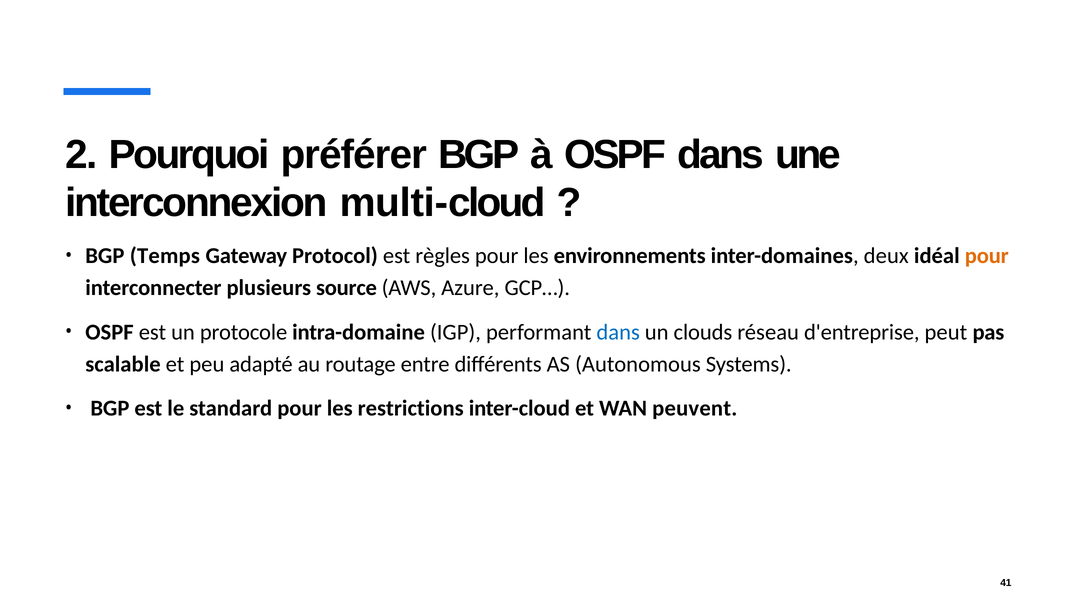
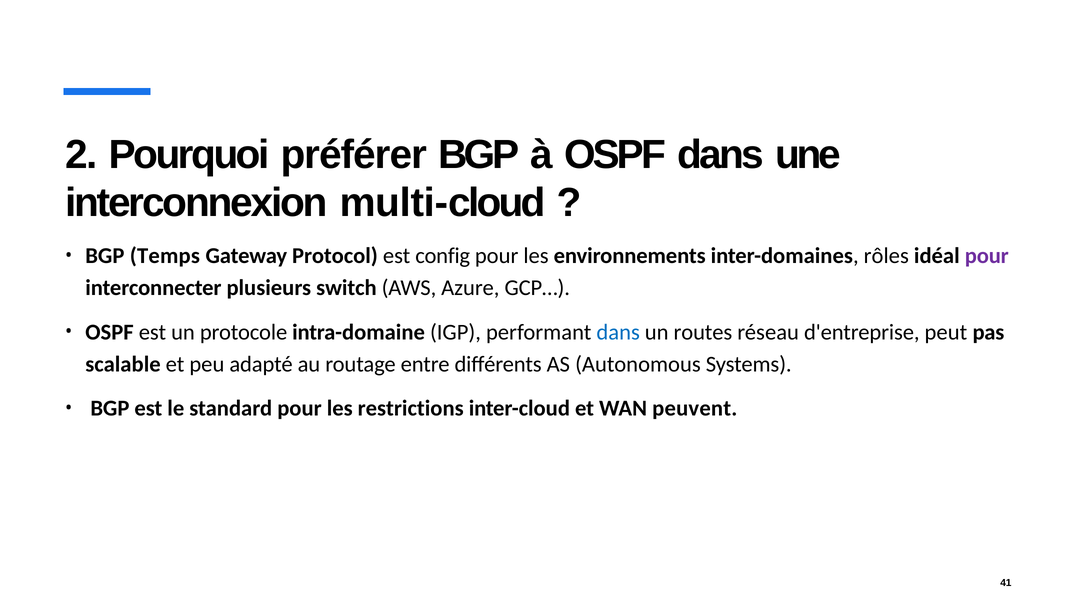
règles: règles -> config (443, 256)
deux: deux -> rôles (886, 256)
pour colour: orange -> purple (987, 256)
source: source -> switch (346, 288)
clouds: clouds -> routes (703, 332)
